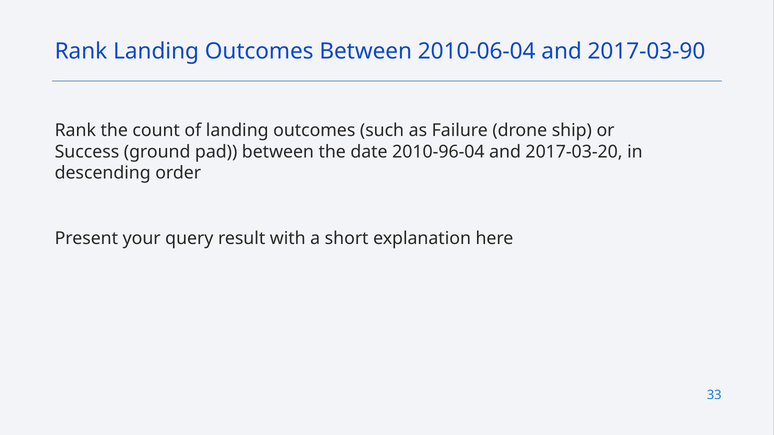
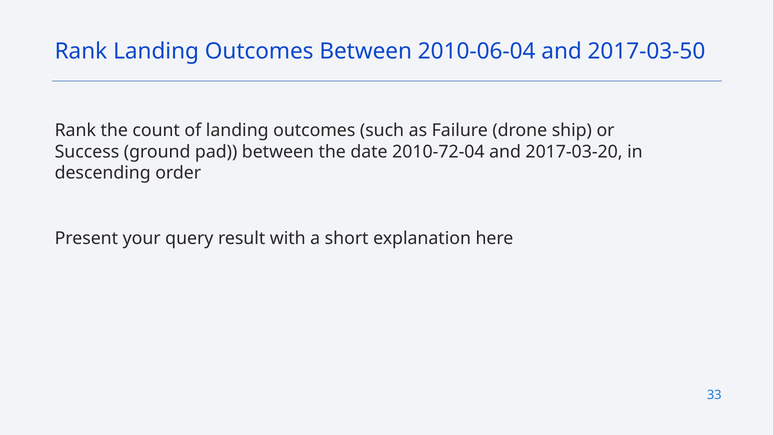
2017-03-90: 2017-03-90 -> 2017-03-50 (646, 51)
2010-96-04: 2010-96-04 -> 2010-72-04 (438, 152)
